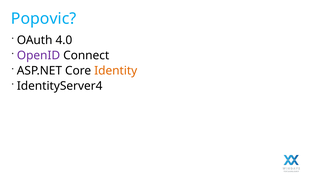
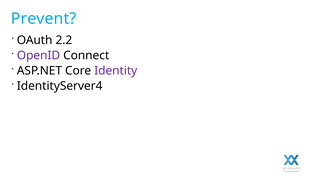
Popovic: Popovic -> Prevent (44, 18)
4.0: 4.0 -> 2.2 (64, 40)
Identity colour: orange -> purple (116, 71)
